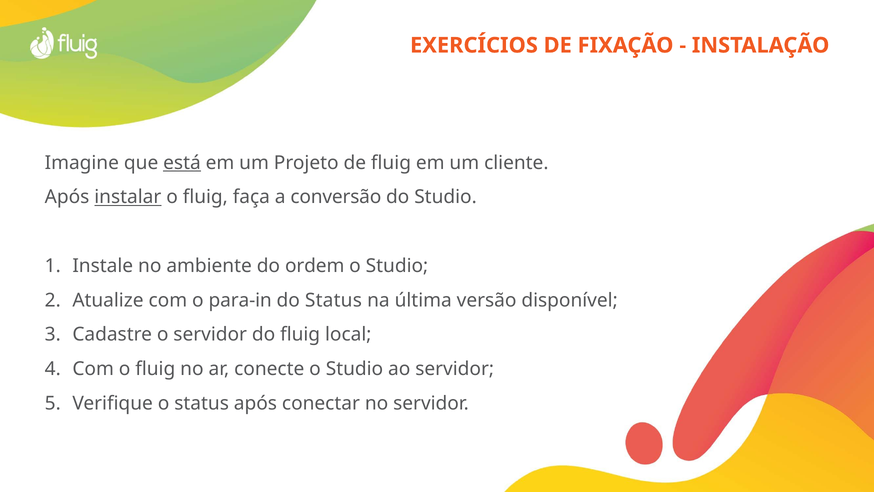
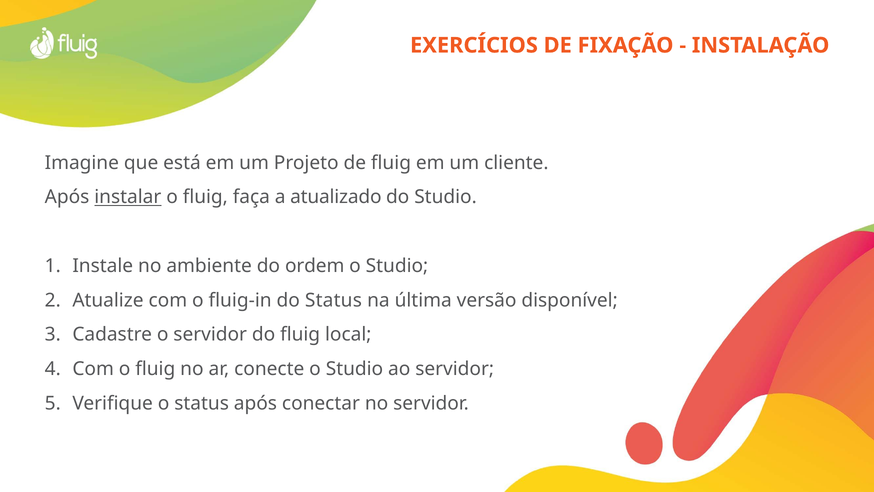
está underline: present -> none (182, 163)
conversão: conversão -> atualizado (336, 197)
para-in: para-in -> fluig-in (240, 300)
